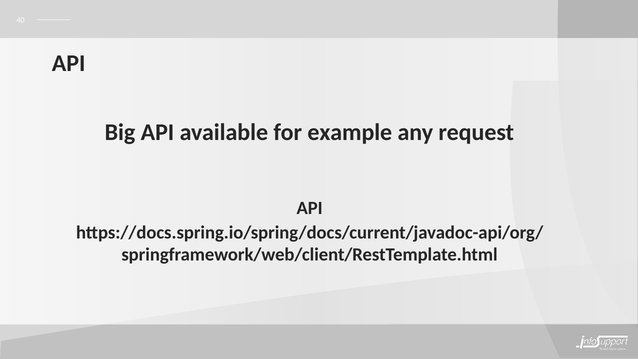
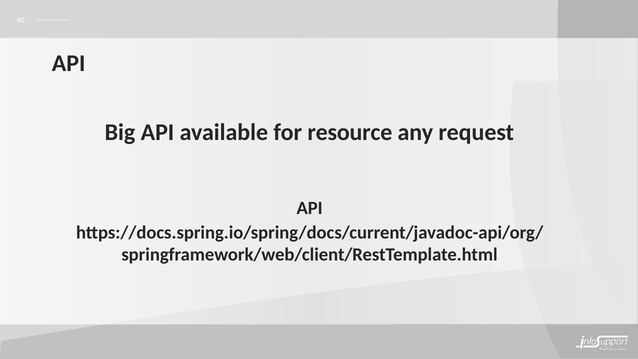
example: example -> resource (350, 132)
